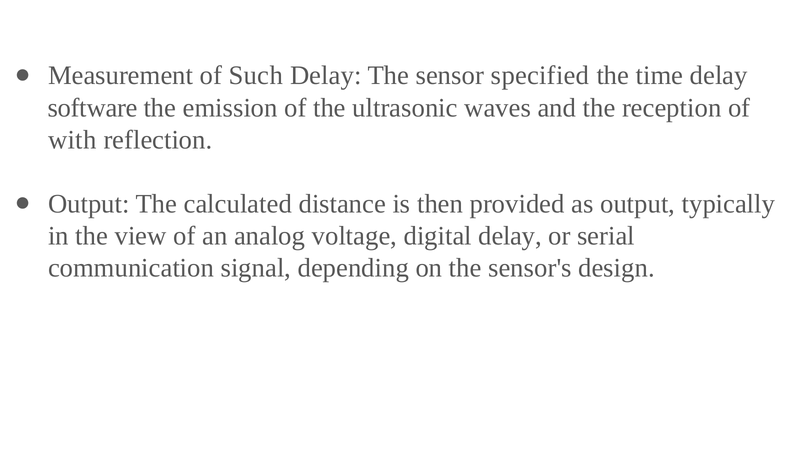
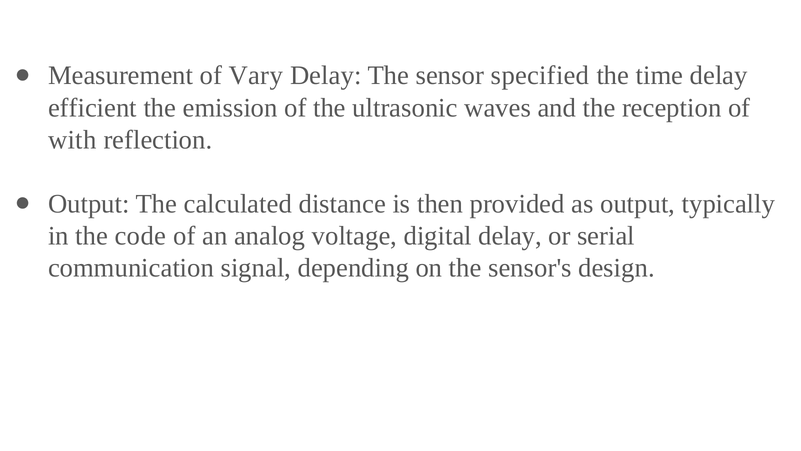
Such: Such -> Vary (256, 76)
software: software -> efficient (92, 108)
view: view -> code (140, 236)
